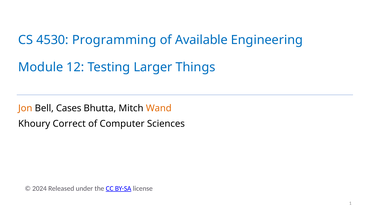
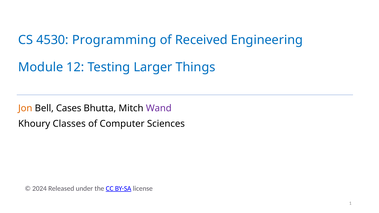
Available: Available -> Received (201, 40)
Wand colour: orange -> purple (159, 108)
Correct: Correct -> Classes (69, 124)
